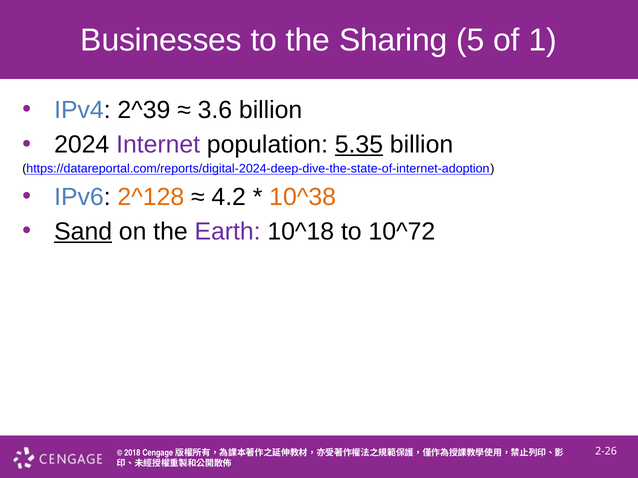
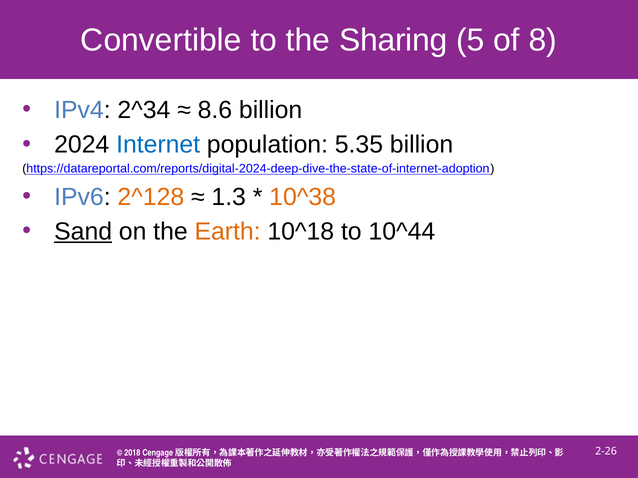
Businesses: Businesses -> Convertible (161, 40)
1: 1 -> 8 (543, 40)
2^39: 2^39 -> 2^34 (144, 110)
3.6: 3.6 -> 8.6 (215, 110)
Internet colour: purple -> blue (158, 145)
5.35 underline: present -> none (359, 145)
4.2: 4.2 -> 1.3 (229, 197)
Earth colour: purple -> orange (228, 232)
10^72: 10^72 -> 10^44 (402, 232)
